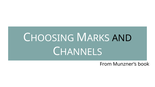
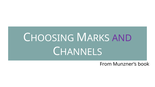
AND colour: black -> purple (122, 38)
